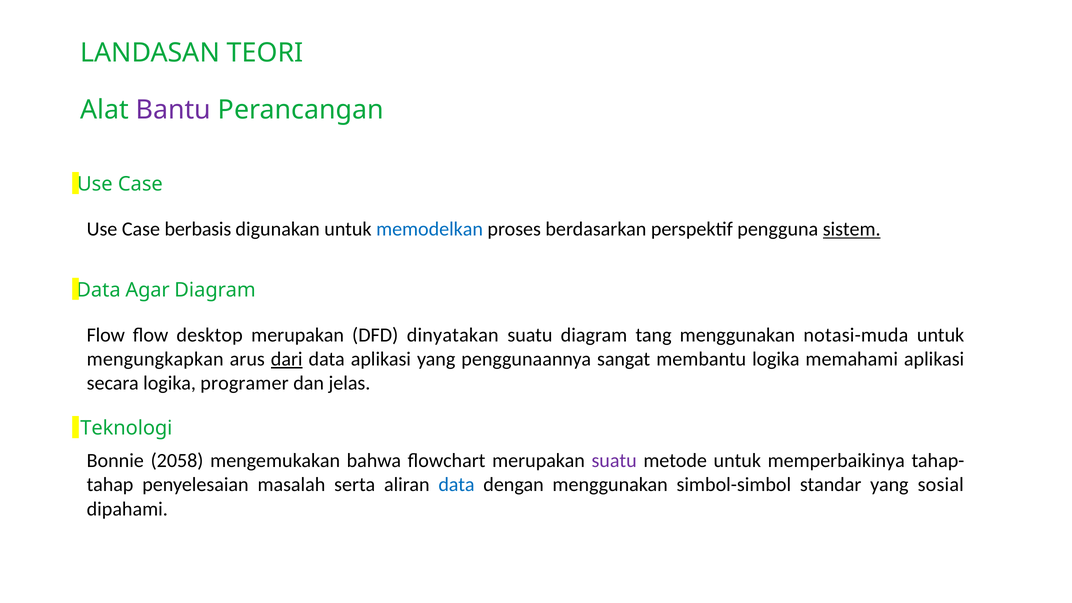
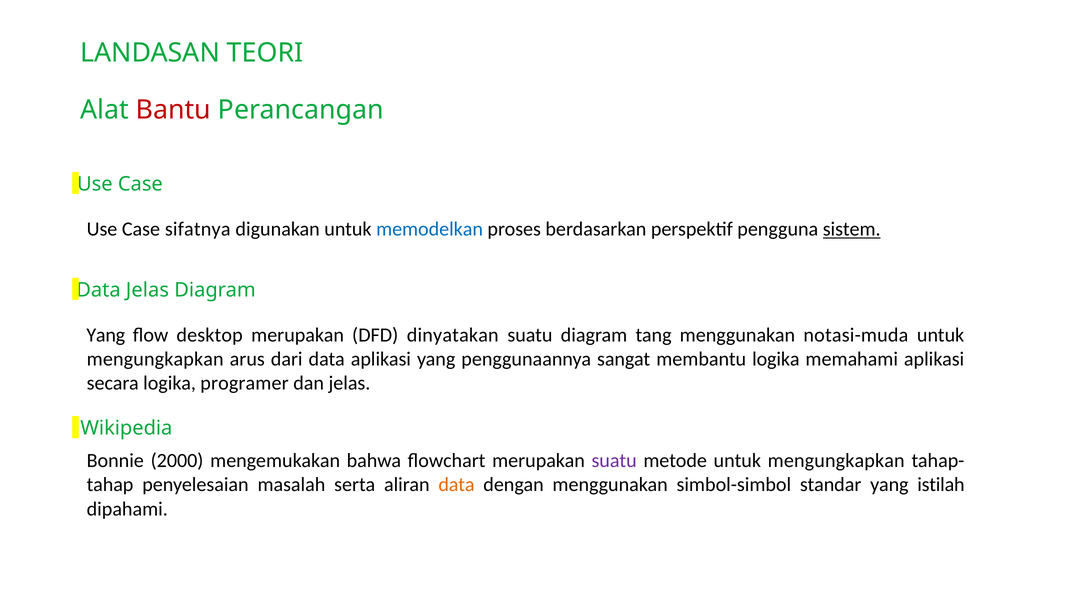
Bantu colour: purple -> red (173, 110)
berbasis: berbasis -> sifatnya (198, 229)
Data Agar: Agar -> Jelas (147, 290)
Flow: Flow -> Yang (106, 335)
dari underline: present -> none (287, 359)
Teknologi: Teknologi -> Wikipedia (126, 428)
2058: 2058 -> 2000 (177, 461)
metode untuk memperbaikinya: memperbaikinya -> mengungkapkan (836, 461)
data colour: blue -> orange (456, 485)
sosial: sosial -> istilah (941, 485)
